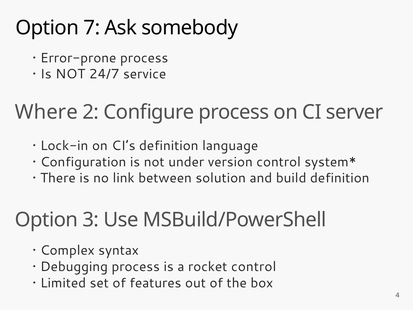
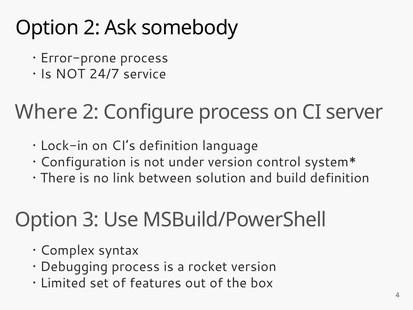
Option 7: 7 -> 2 (92, 28)
rocket control: control -> version (254, 266)
